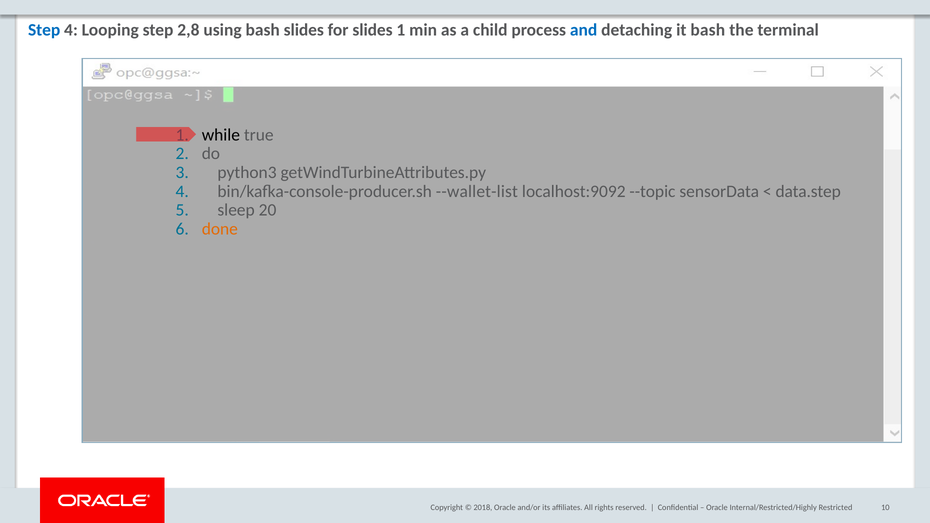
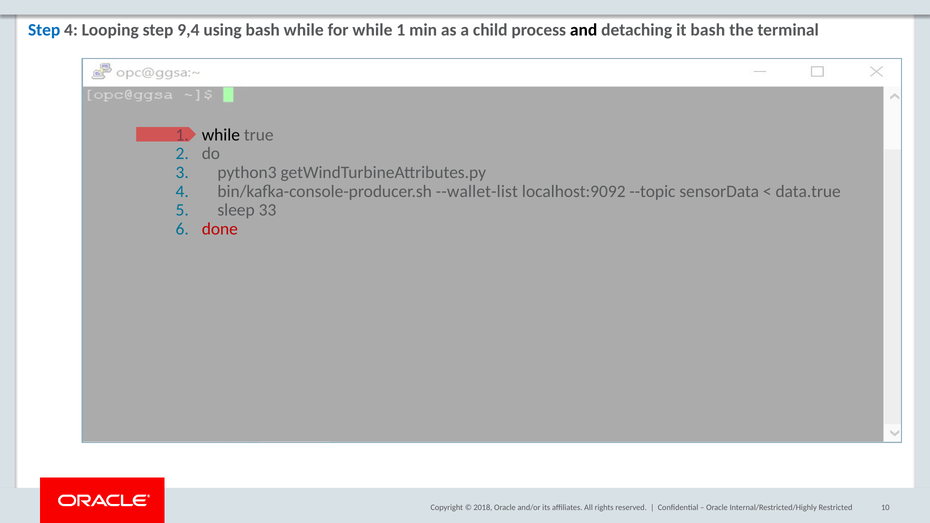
2,8: 2,8 -> 9,4 (188, 30)
bash slides: slides -> while (304, 30)
for slides: slides -> while (372, 30)
and colour: blue -> black (584, 30)
data.step: data.step -> data.true (808, 191)
20: 20 -> 33 (268, 210)
done colour: orange -> red (220, 229)
